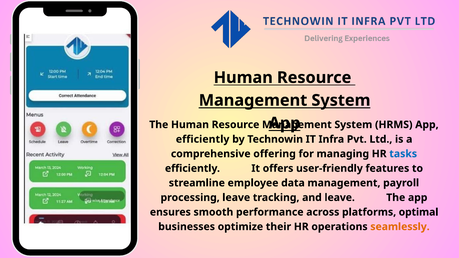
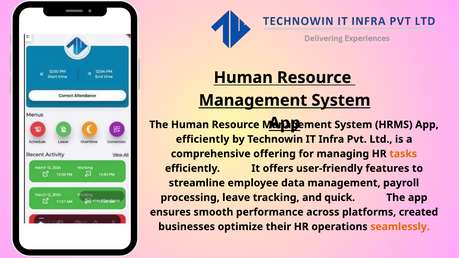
tasks colour: blue -> orange (403, 154)
and leave: leave -> quick (340, 198)
optimal: optimal -> created (418, 212)
